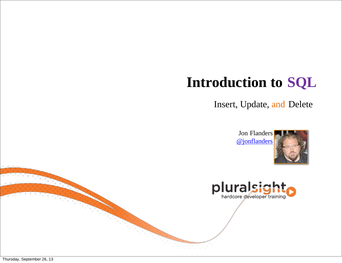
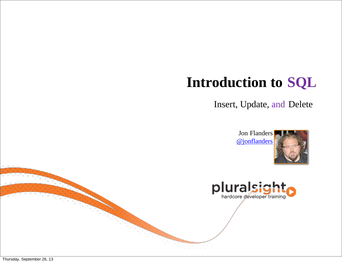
and colour: orange -> purple (278, 104)
